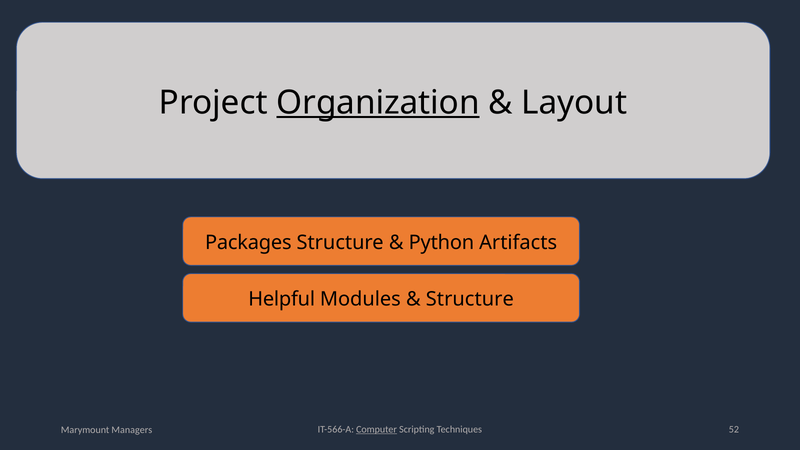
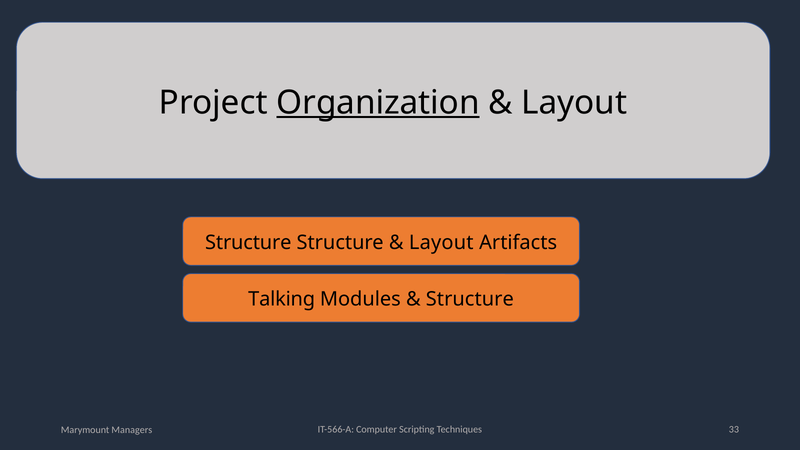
Packages: Packages -> Structure (248, 242)
Python: Python -> Layout (441, 242)
Helpful: Helpful -> Talking (282, 299)
Computer underline: present -> none (377, 430)
52: 52 -> 33 (734, 430)
